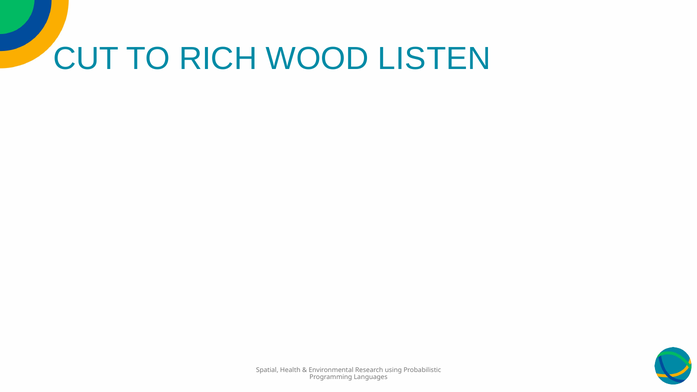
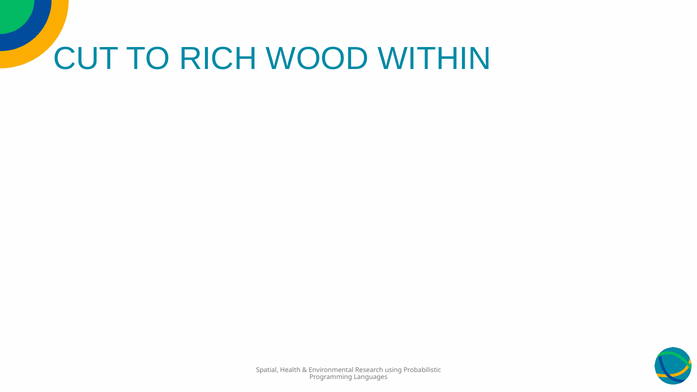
LISTEN: LISTEN -> WITHIN (435, 59)
